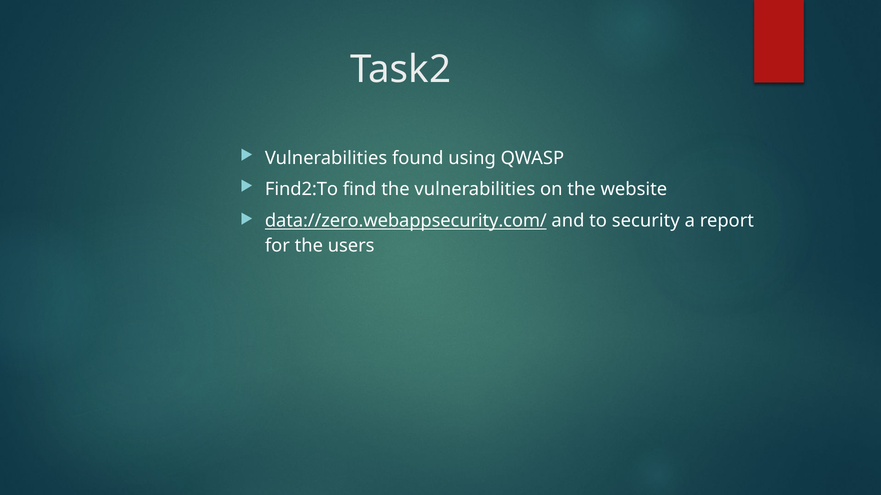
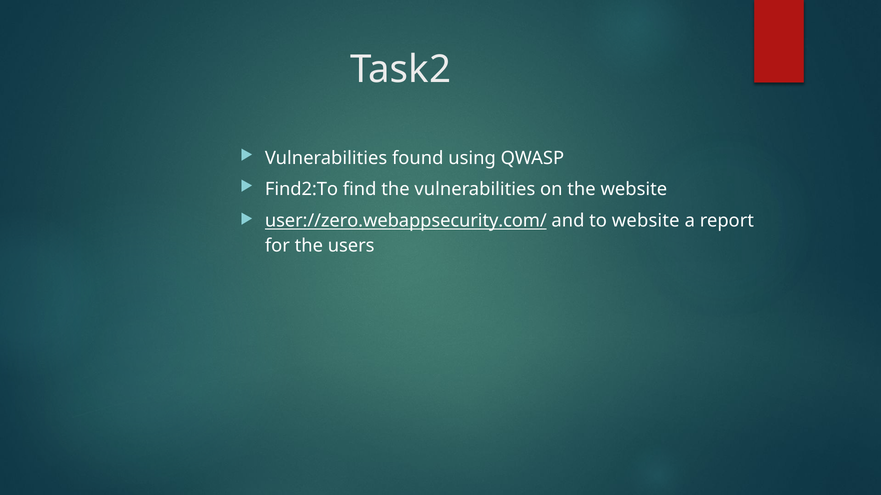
data://zero.webappsecurity.com/: data://zero.webappsecurity.com/ -> user://zero.webappsecurity.com/ (406, 221)
to security: security -> website (646, 221)
